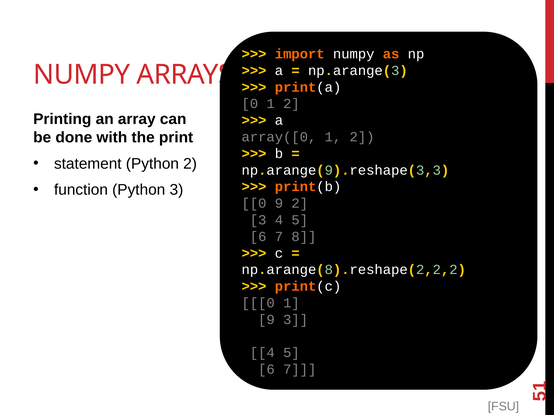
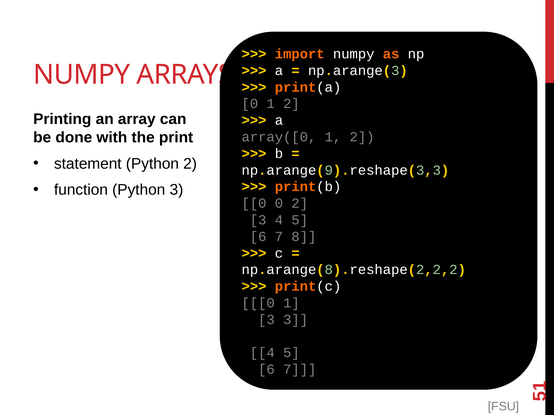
0 9: 9 -> 0 (279, 204)
9: 9 -> 3 (266, 320)
